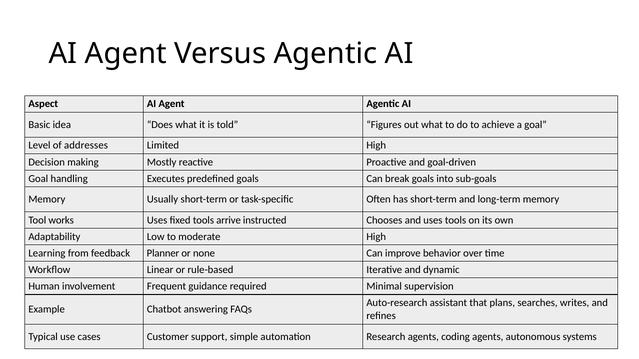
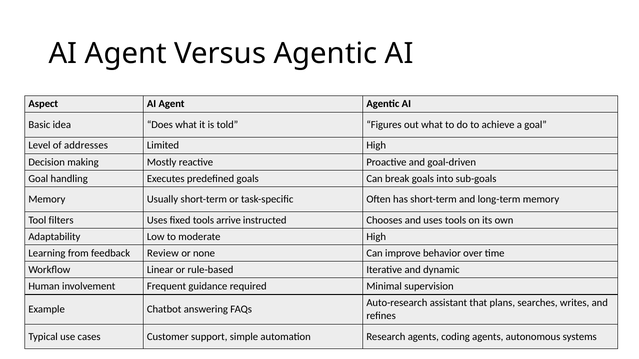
works: works -> filters (61, 220)
Planner: Planner -> Review (163, 253)
